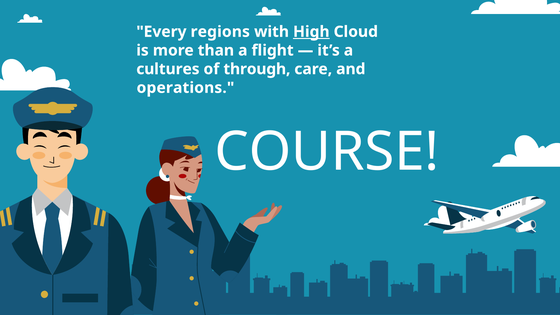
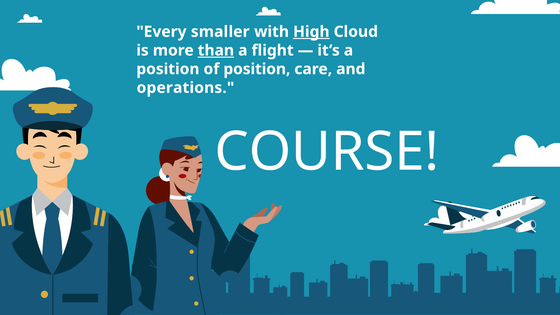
regions: regions -> smaller (220, 32)
than underline: none -> present (216, 50)
cultures: cultures -> position (168, 69)
of through: through -> position (257, 69)
